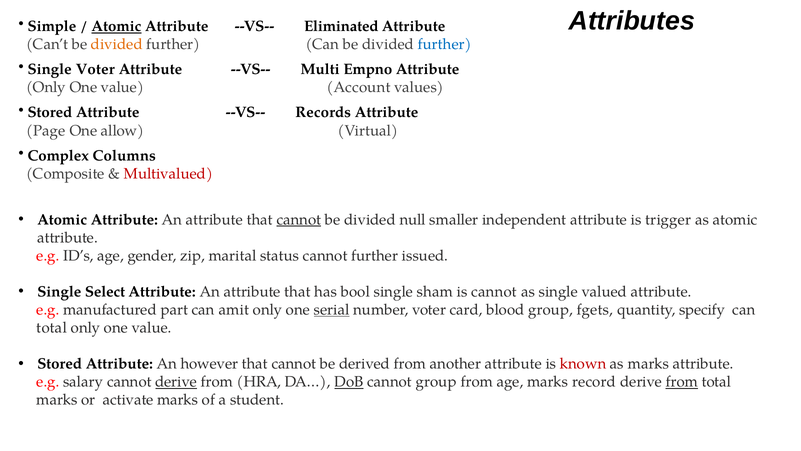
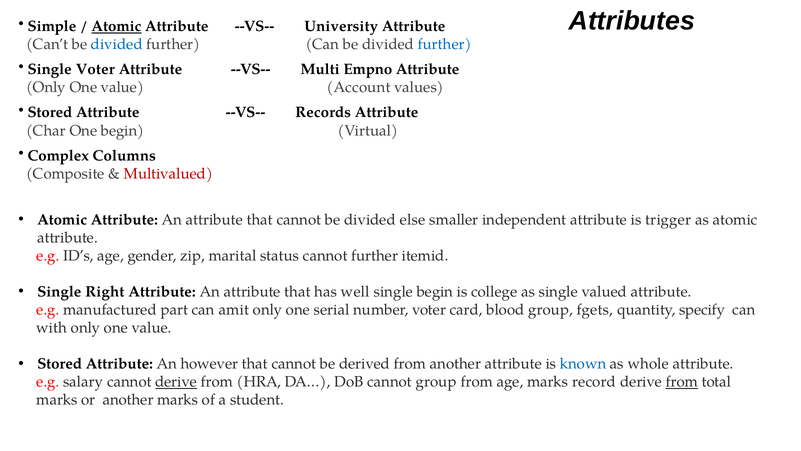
Eliminated: Eliminated -> University (341, 26)
divided colour: orange -> blue (117, 44)
Page: Page -> Char (46, 130)
One allow: allow -> begin (123, 130)
cannot underline: present -> none (299, 219)
null: null -> else (413, 219)
issued: issued -> itemid (425, 255)
Select: Select -> Right (105, 291)
bool: bool -> well (355, 291)
single sham: sham -> begin (435, 291)
is cannot: cannot -> college (494, 291)
serial underline: present -> none (332, 310)
total: total -> with (52, 328)
known colour: red -> blue (583, 364)
as marks: marks -> whole (648, 364)
DoB underline: present -> none (349, 382)
or activate: activate -> another (128, 400)
